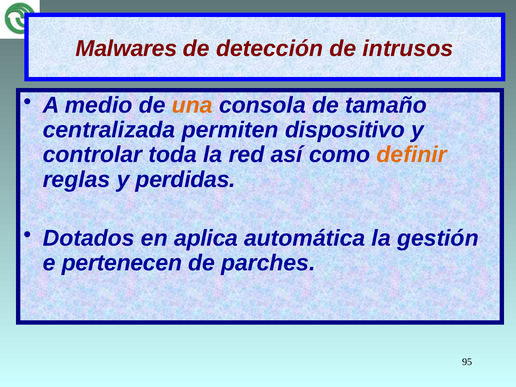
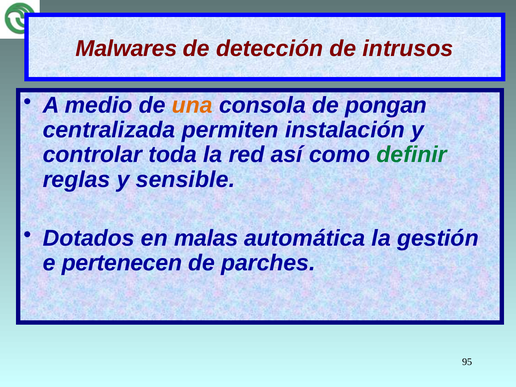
tamaño: tamaño -> pongan (386, 105)
dispositivo: dispositivo -> instalación (345, 130)
definir colour: orange -> green (412, 155)
perdidas: perdidas -> sensible (185, 179)
aplica: aplica -> malas (206, 238)
